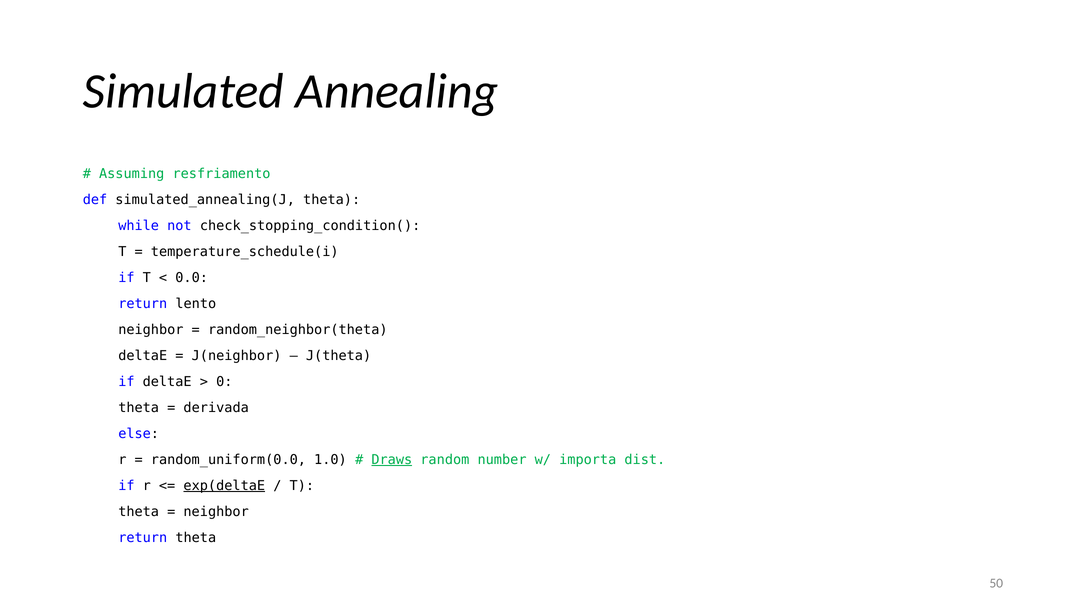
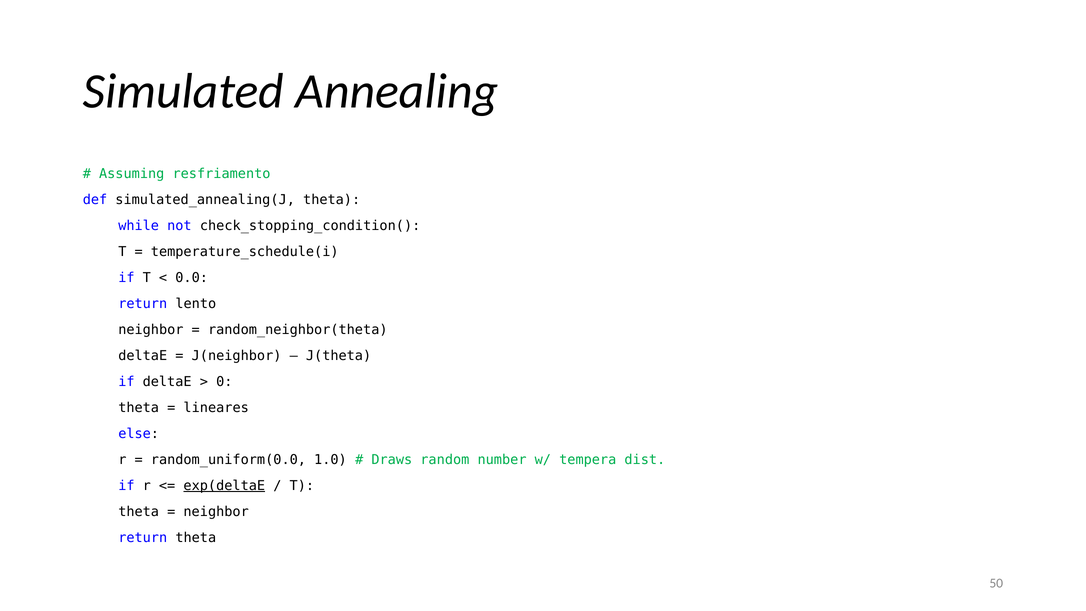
derivada: derivada -> lineares (216, 408)
Draws underline: present -> none (392, 460)
importa: importa -> tempera (588, 460)
